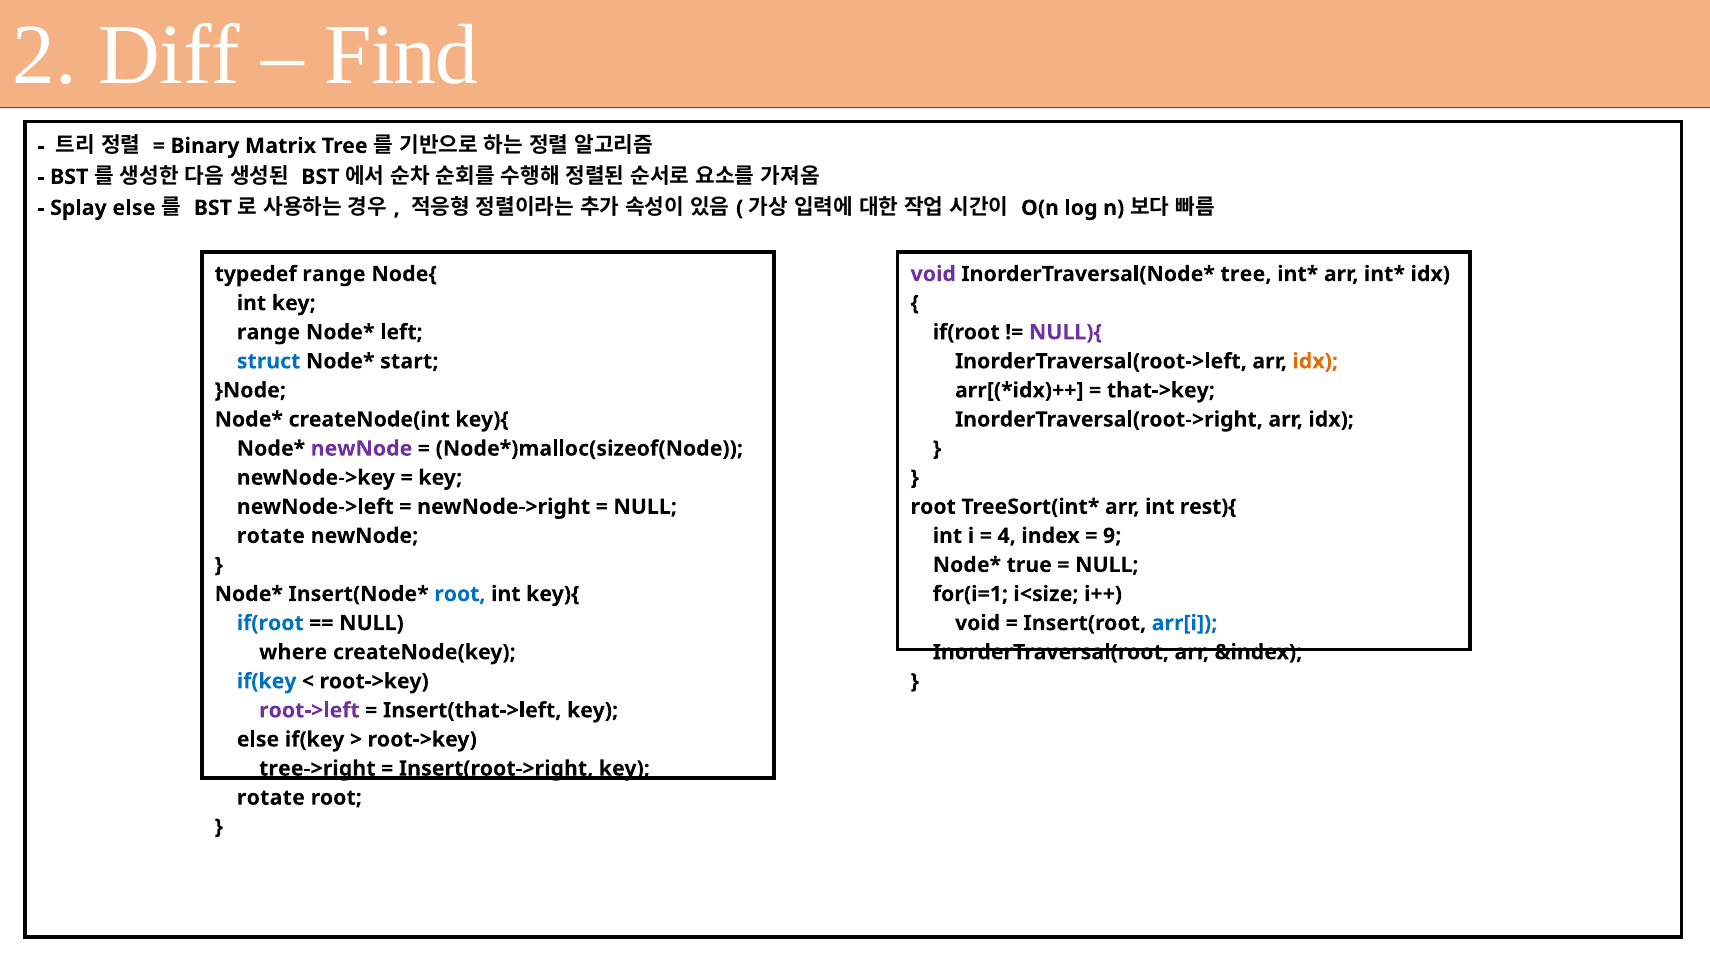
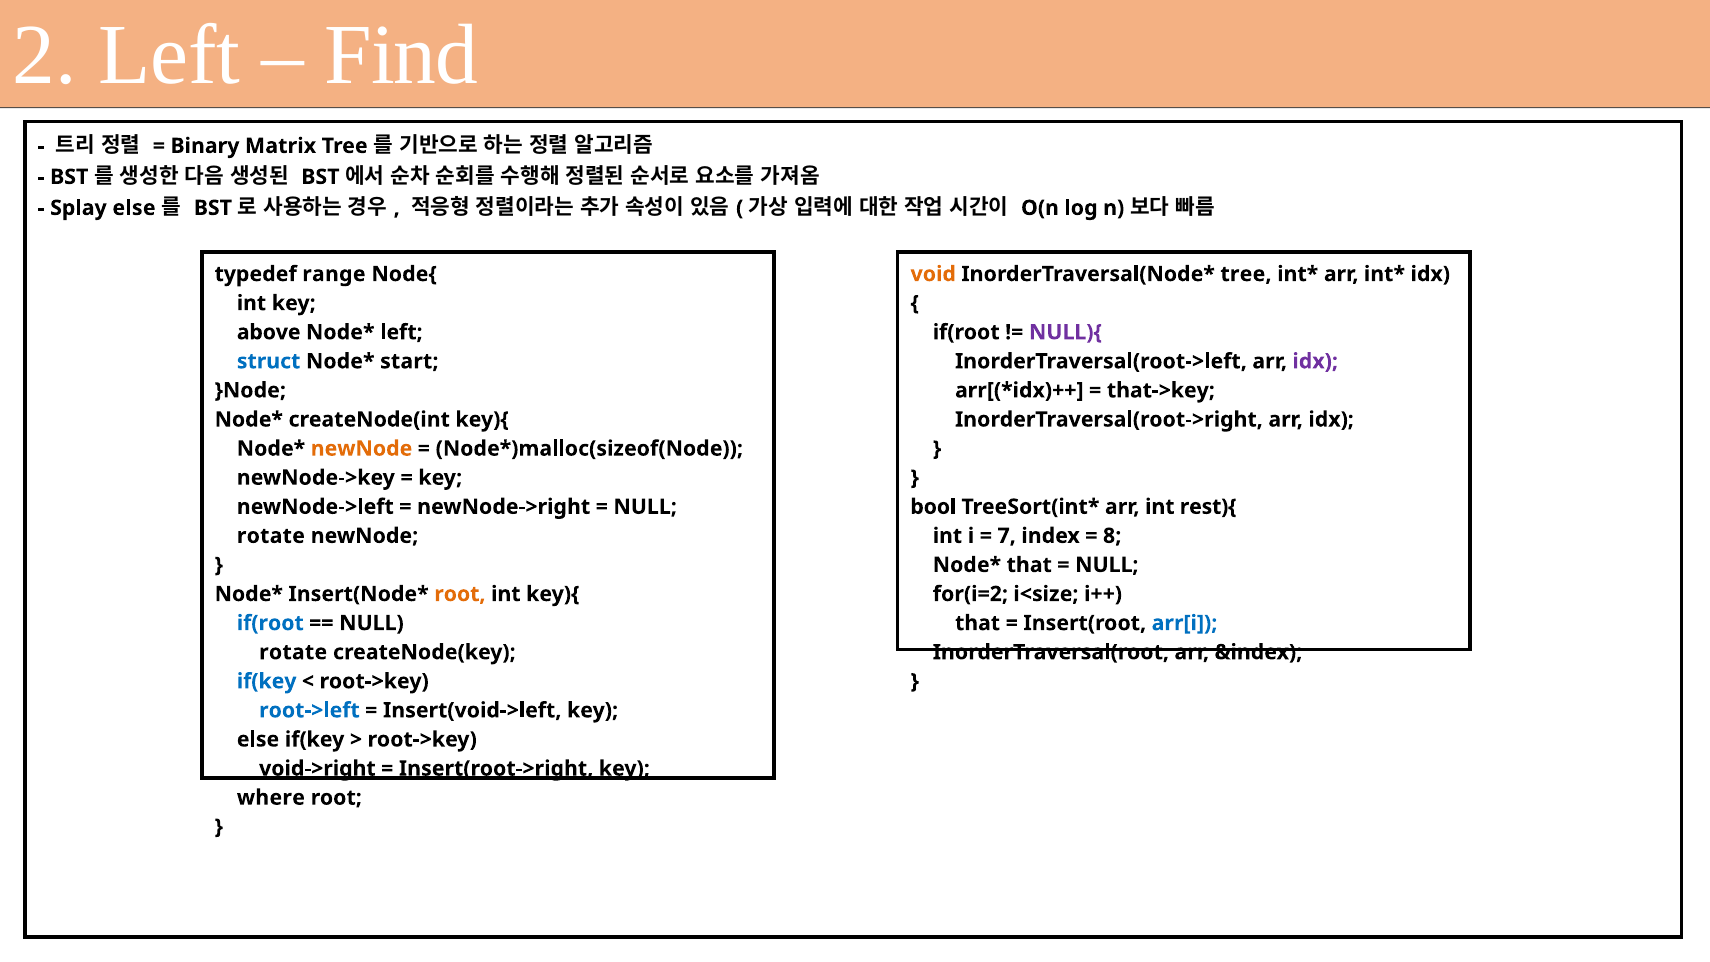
2 Diff: Diff -> Left (169, 55)
void colour: purple -> orange (933, 274)
range: range -> above (269, 332)
idx colour: orange -> purple (1315, 361)
newNode colour: purple -> orange (362, 449)
root: root -> bool (933, 507)
4: 4 -> 7 (1007, 536)
9: 9 -> 8 (1112, 536)
true: true -> that (1029, 565)
root colour: blue -> orange (460, 594)
for(i=1: for(i=1 -> for(i=2 (970, 594)
void: void -> that (978, 623)
where: where -> rotate (293, 652)
root->left colour: purple -> blue (309, 710)
Insert(that->left: Insert(that->left -> Insert(void->left (472, 710)
tree->right: tree->right -> void->right (317, 768)
rotate: rotate -> where (271, 798)
